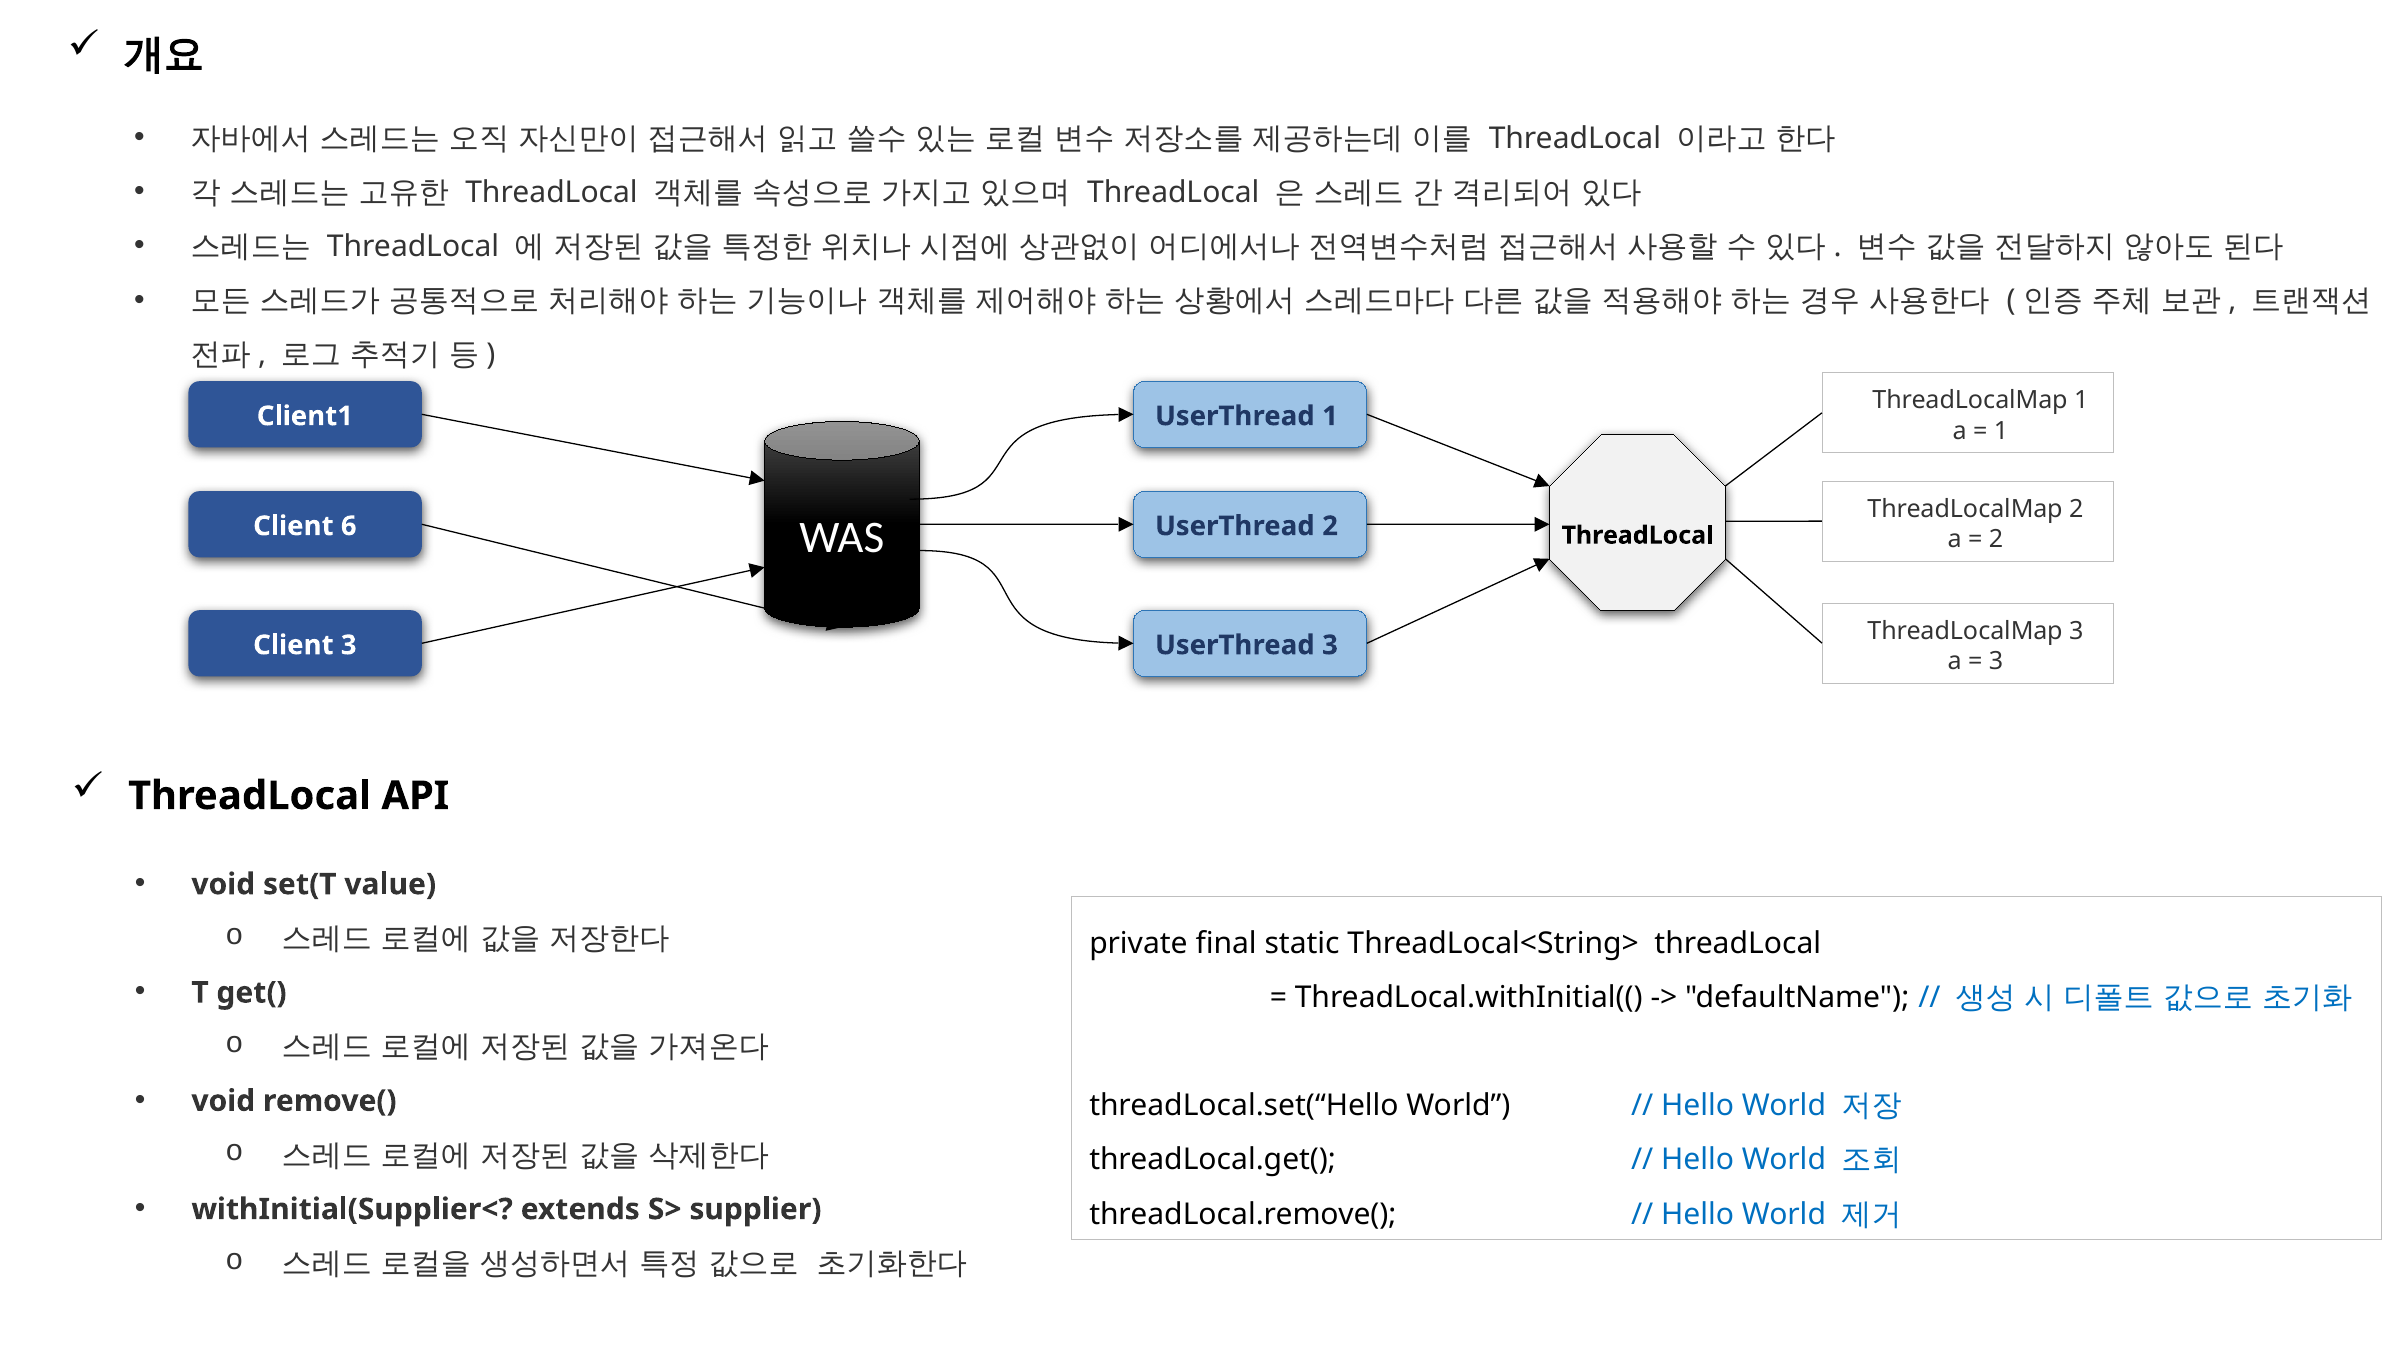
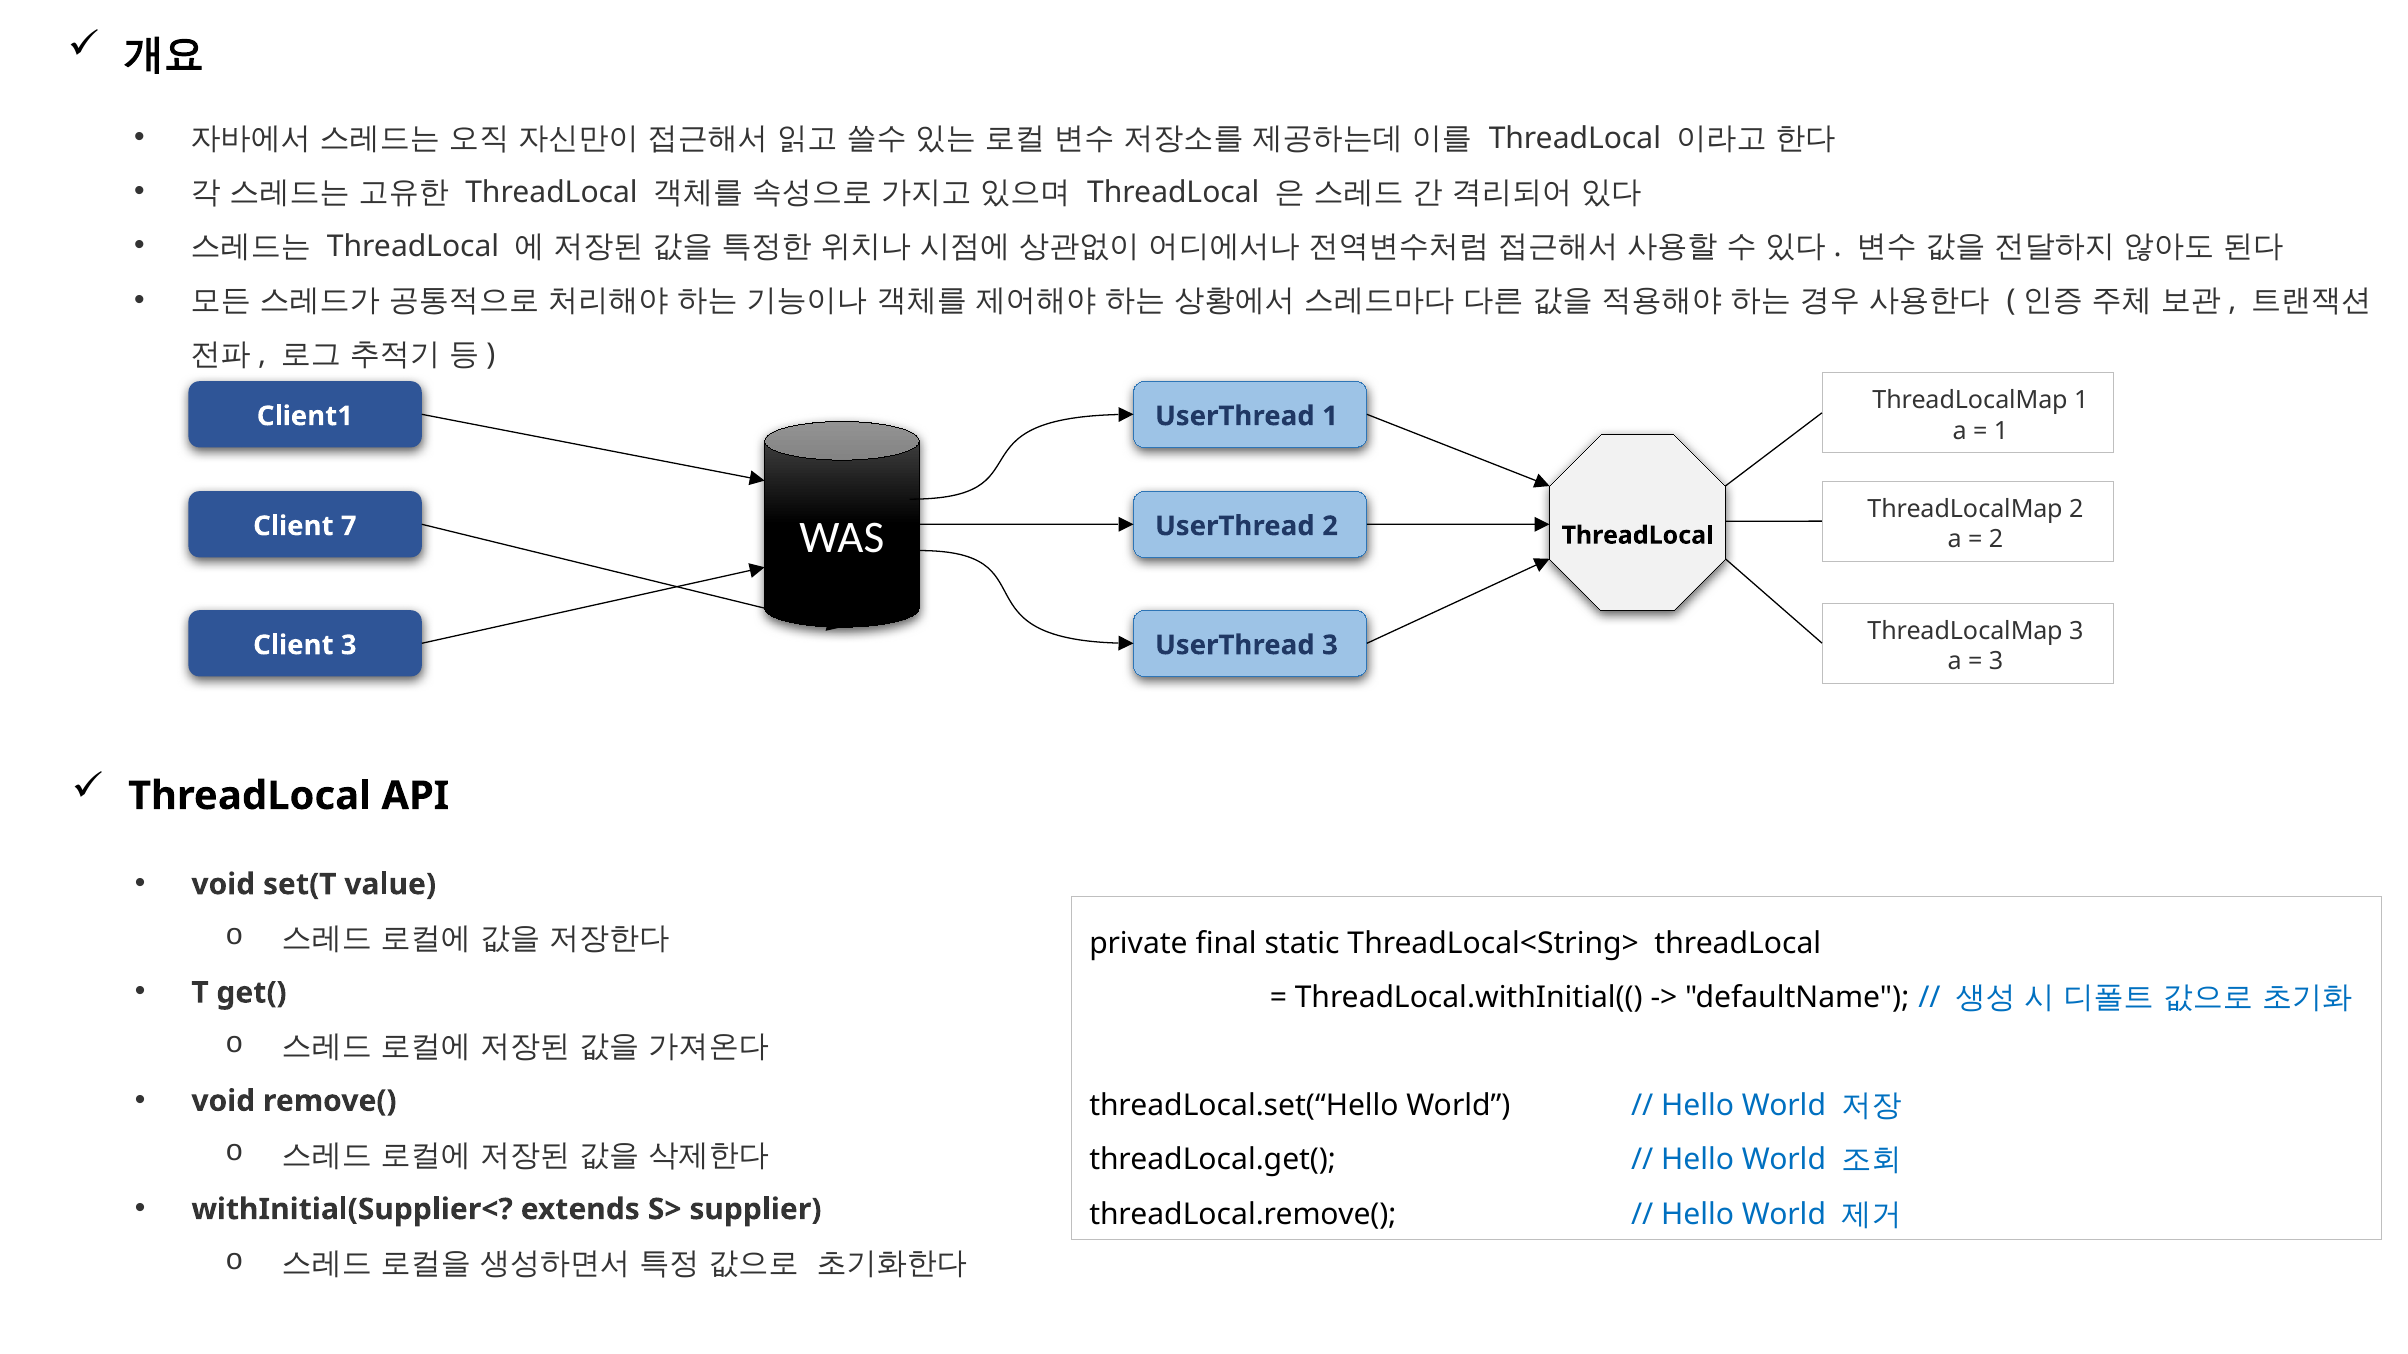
6: 6 -> 7 (349, 526)
